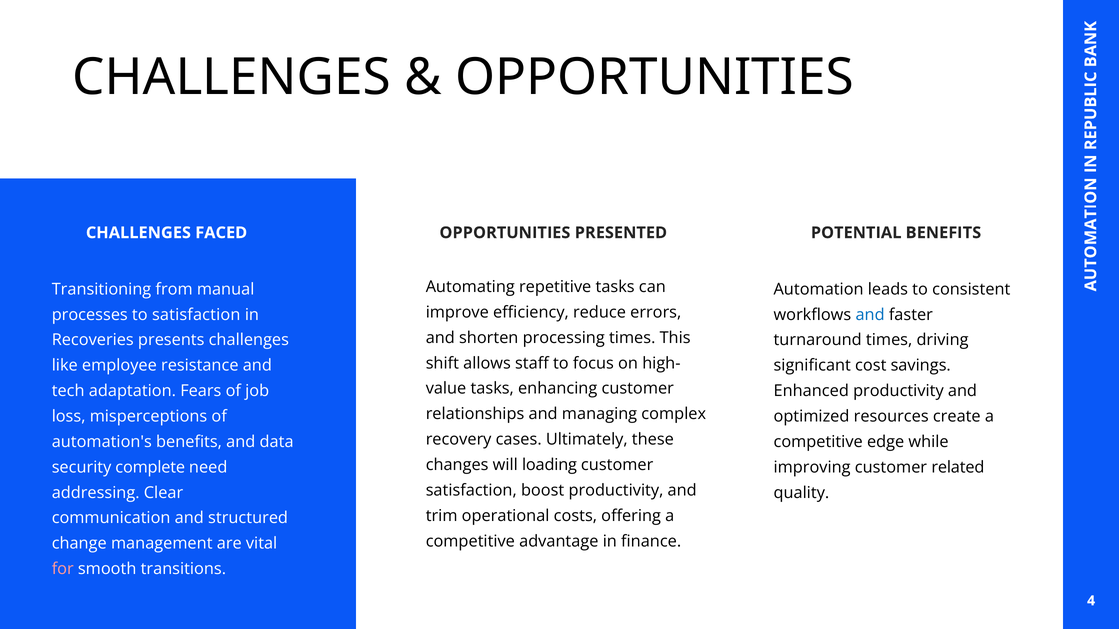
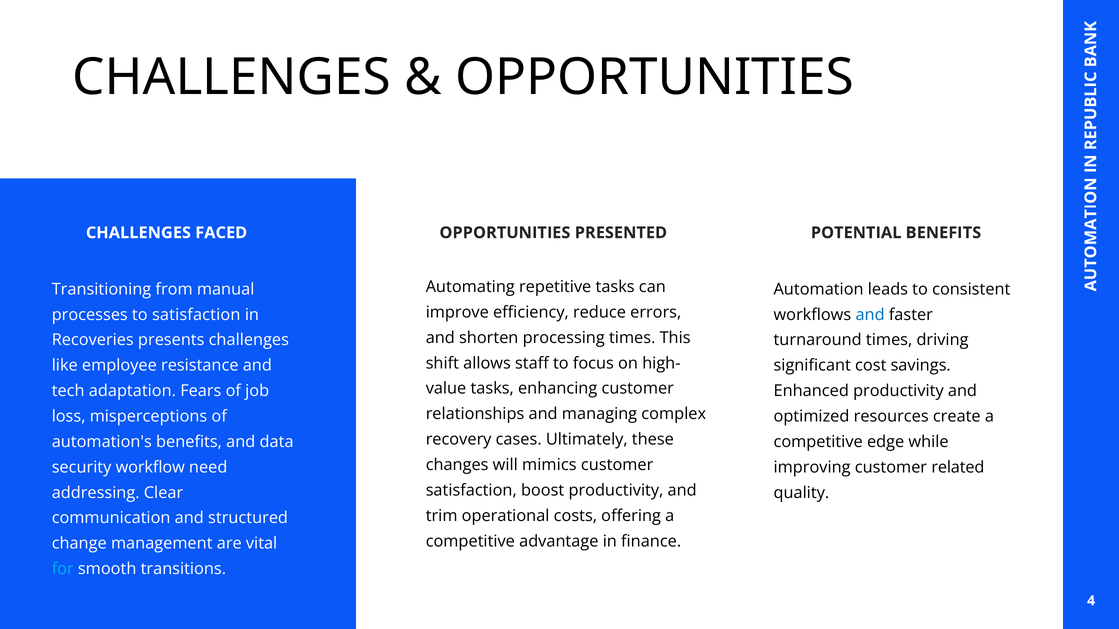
loading: loading -> mimics (549, 465)
complete: complete -> workflow (150, 468)
for colour: pink -> light blue (63, 569)
